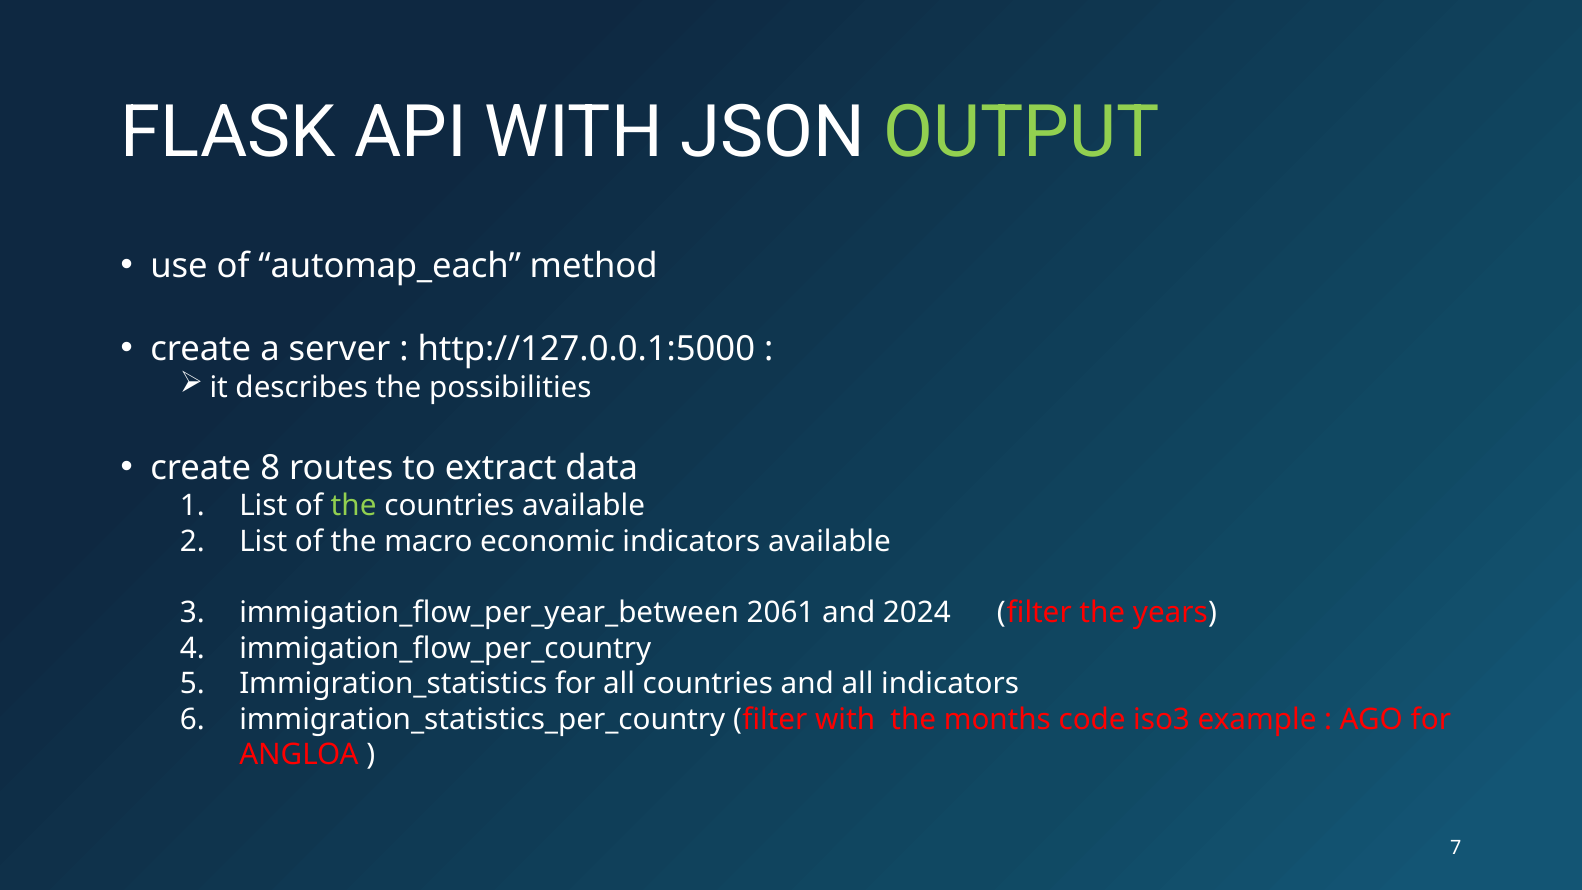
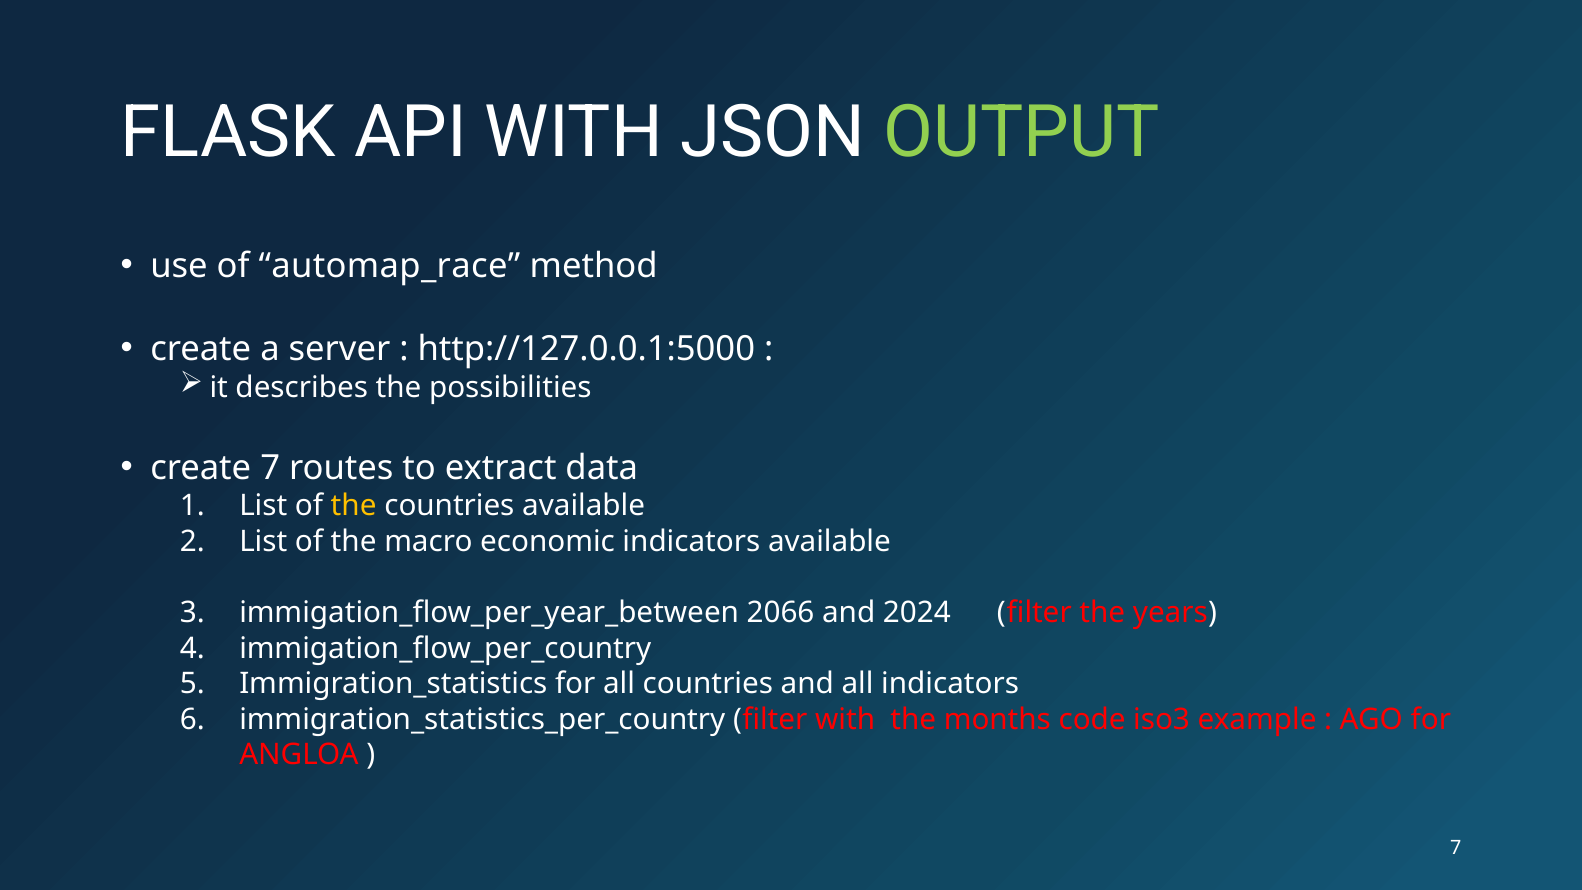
automap_each: automap_each -> automap_race (389, 266)
create 8: 8 -> 7 (270, 468)
the colour: light green -> yellow (354, 506)
2061: 2061 -> 2066 (781, 613)
